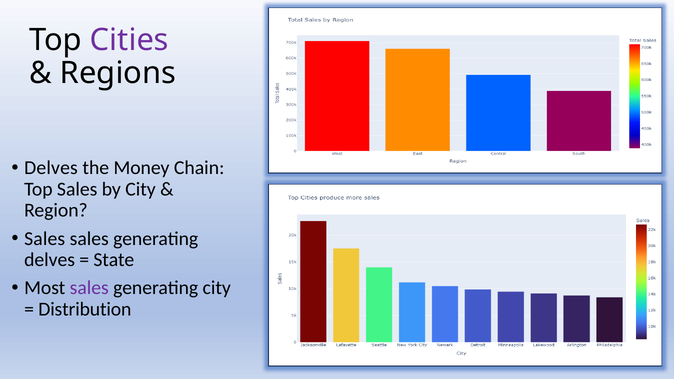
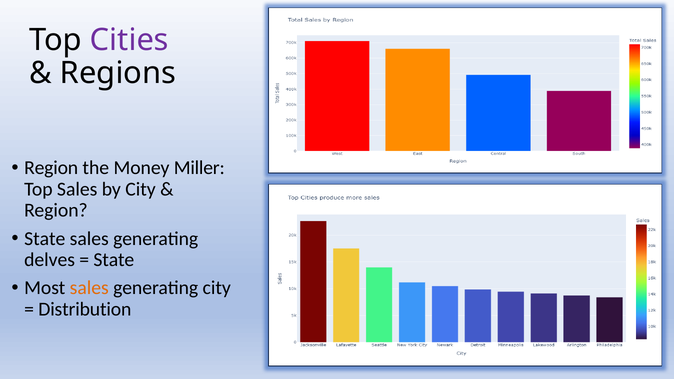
Delves: Delves -> Region (51, 168)
Chain: Chain -> Miller (199, 168)
Sales: Sales -> State (45, 239)
sales colour: purple -> orange (89, 288)
